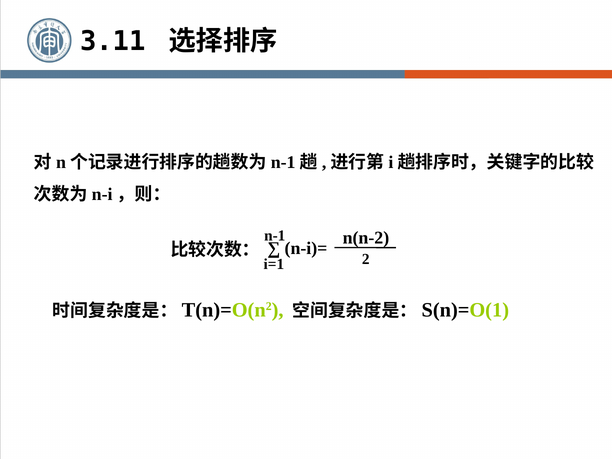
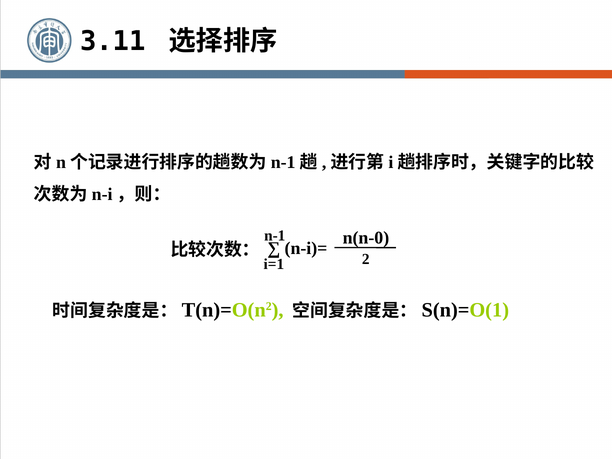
n(n-2: n(n-2 -> n(n-0 (366, 238)
